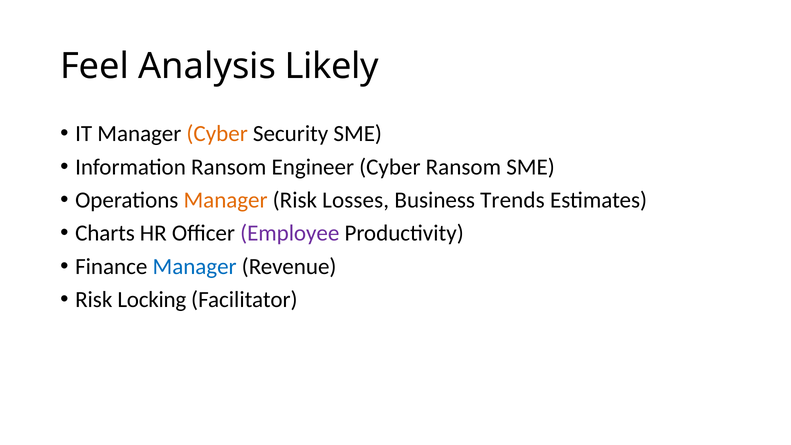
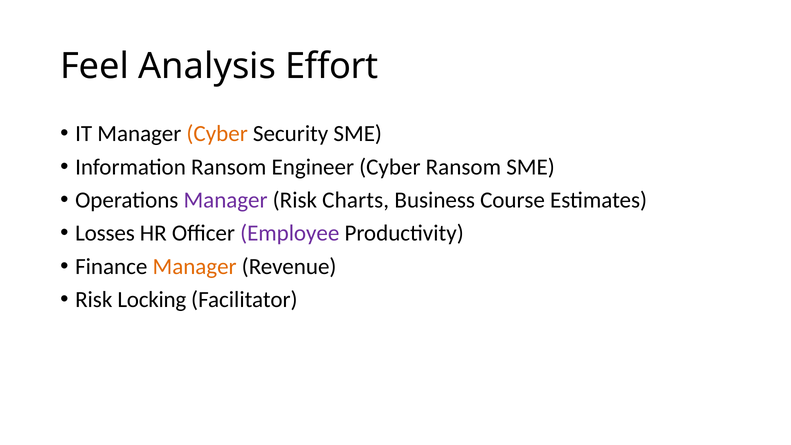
Likely: Likely -> Effort (332, 66)
Manager colour: orange -> purple (226, 200)
Losses: Losses -> Charts (356, 200)
Trends: Trends -> Course (513, 200)
Charts: Charts -> Losses (105, 233)
Manager colour: blue -> orange (195, 266)
